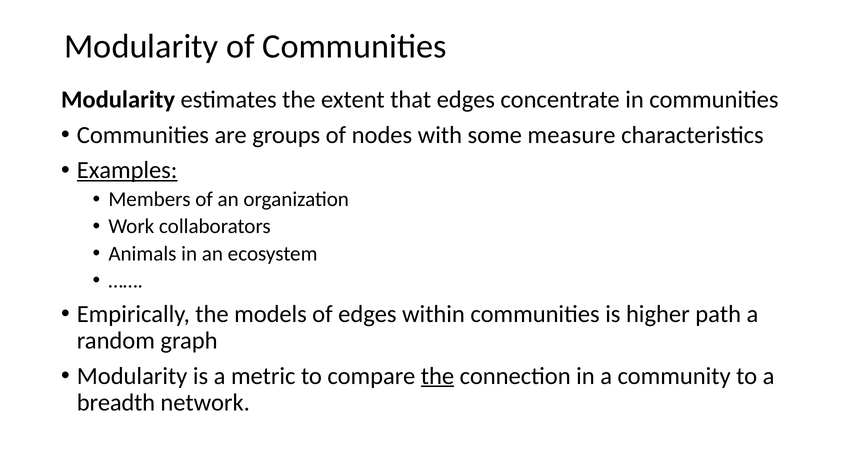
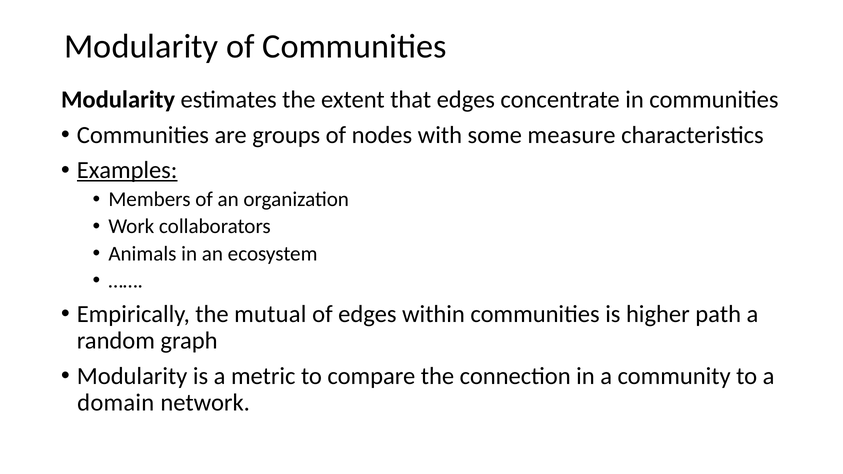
models: models -> mutual (270, 314)
the underline: present -> none (437, 376)
breadth: breadth -> domain (116, 403)
